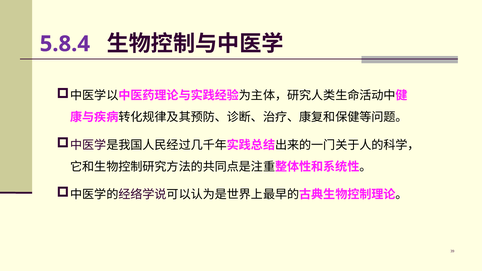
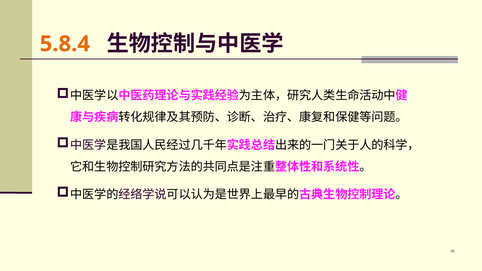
5.8.4 colour: purple -> orange (65, 44)
